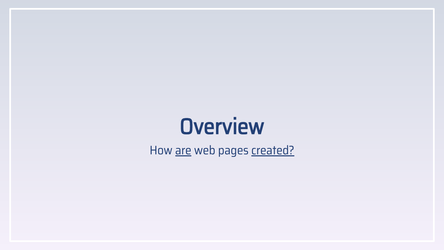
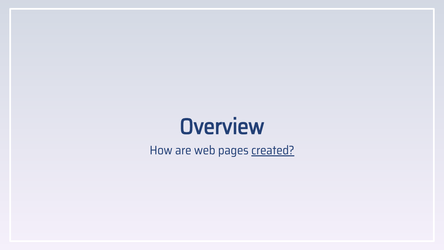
are underline: present -> none (183, 150)
